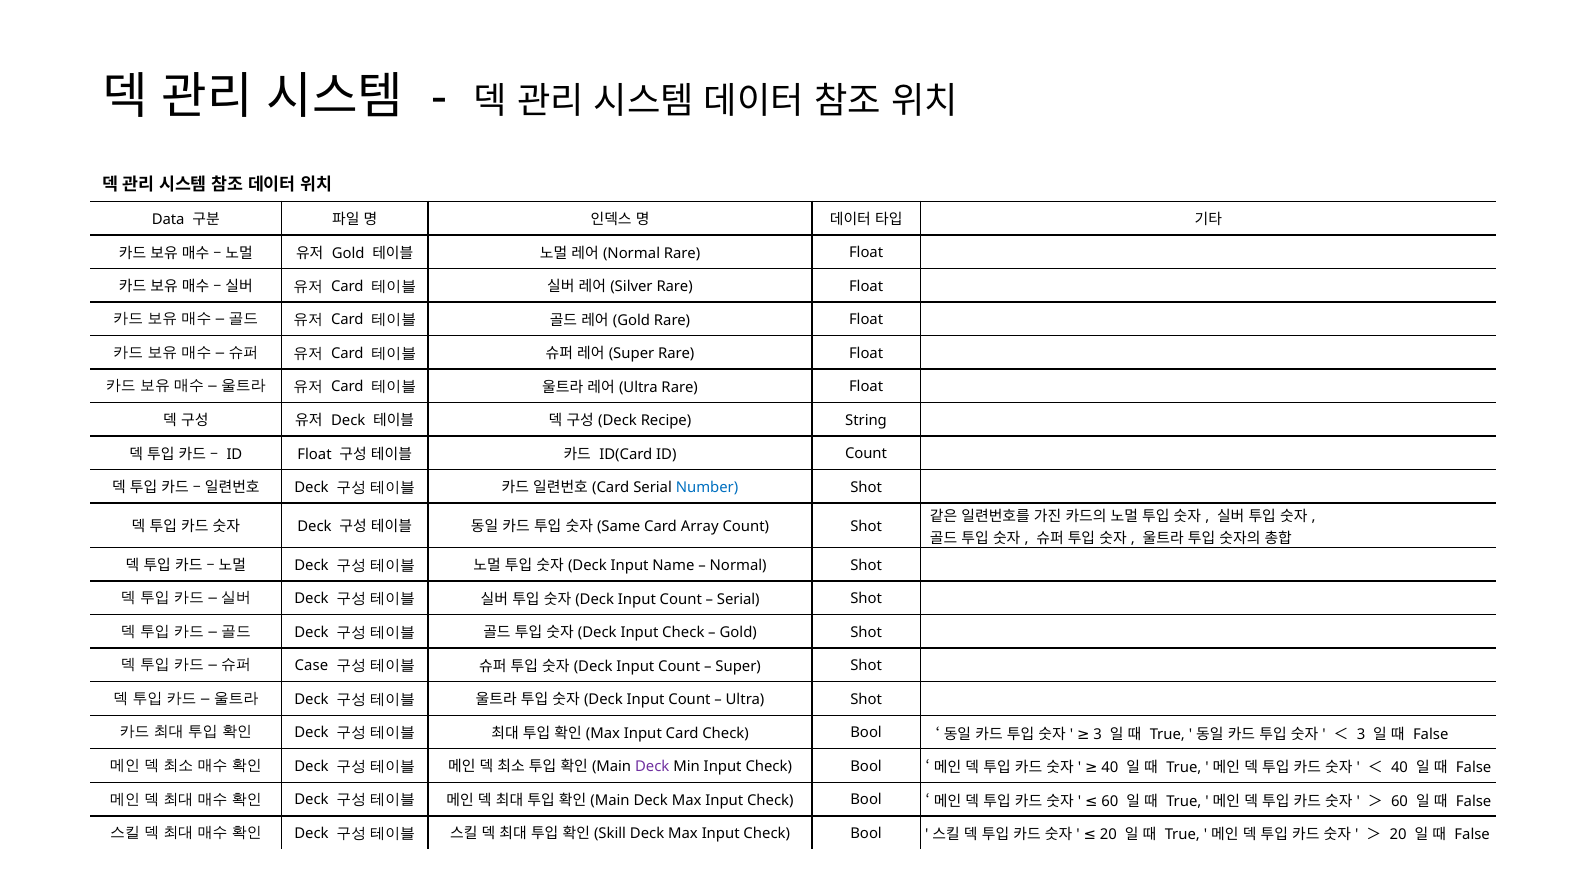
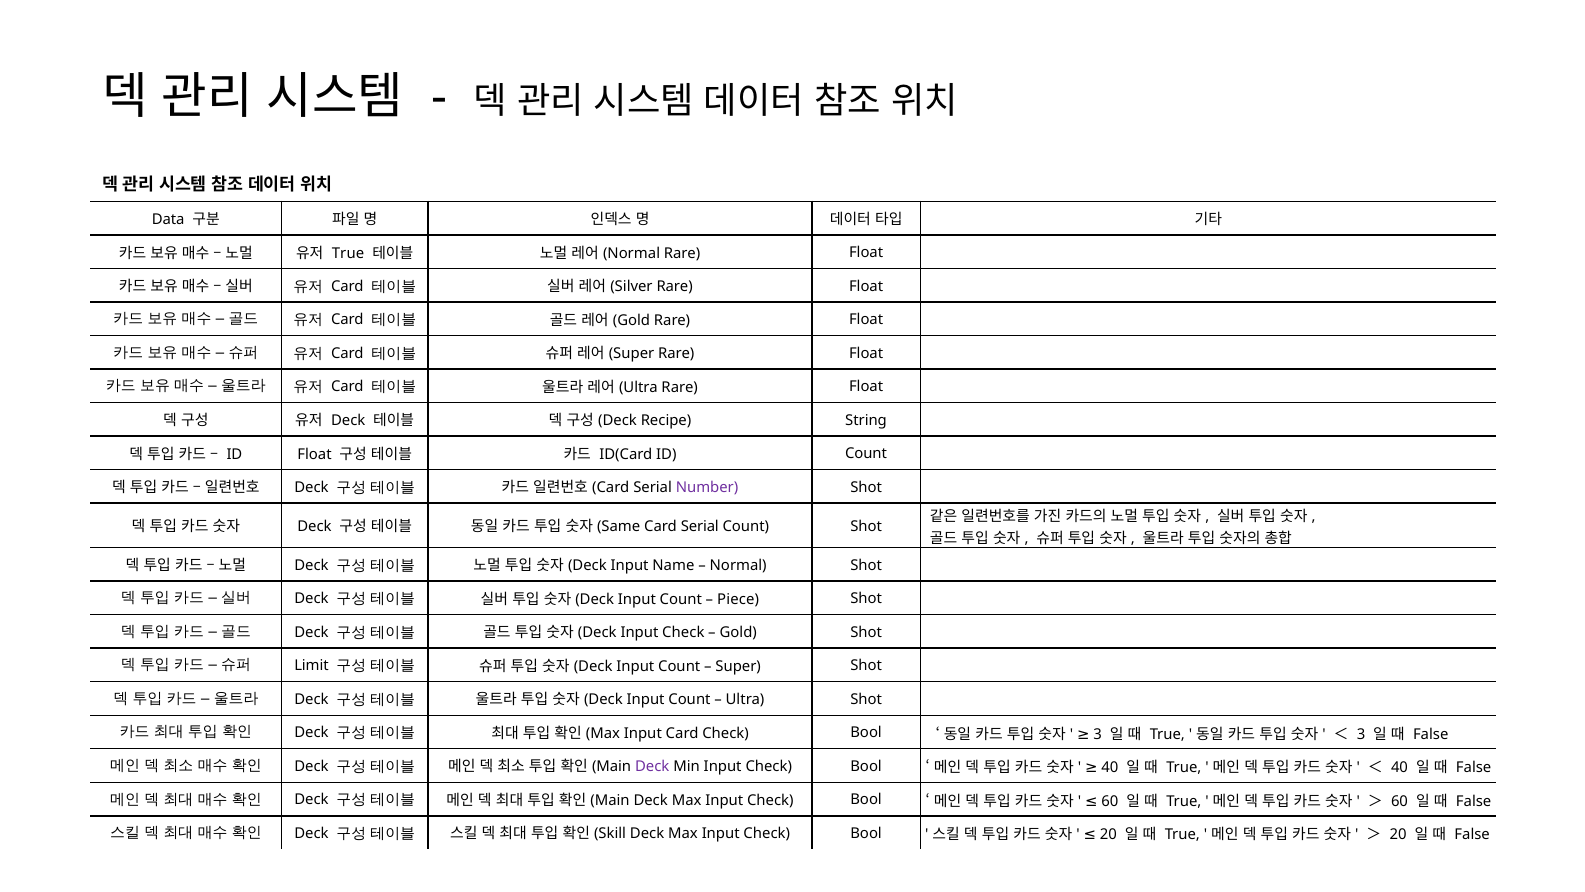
Gold: Gold -> True (348, 253)
Number colour: blue -> purple (707, 488)
Array: Array -> Serial (700, 527)
Serial: Serial -> Piece (738, 599)
Case: Case -> Limit (311, 665)
